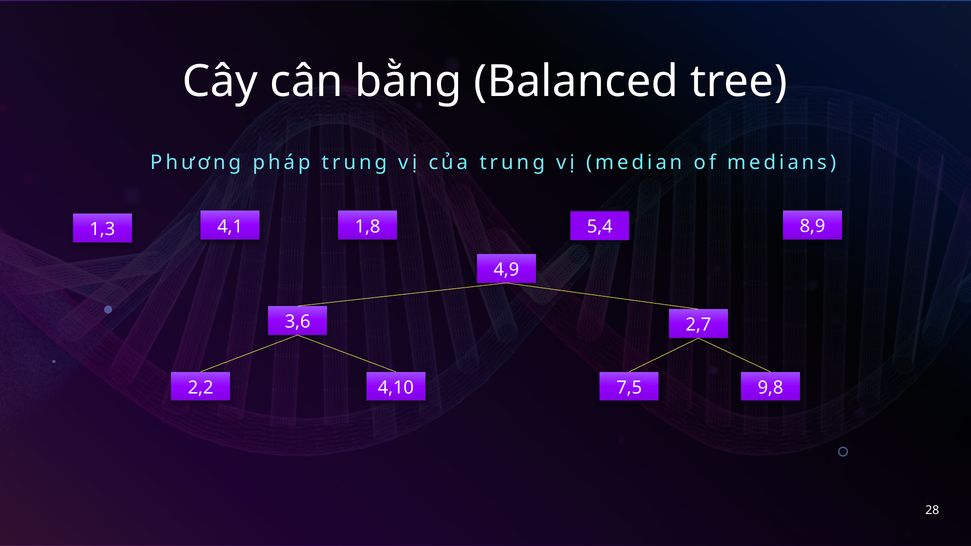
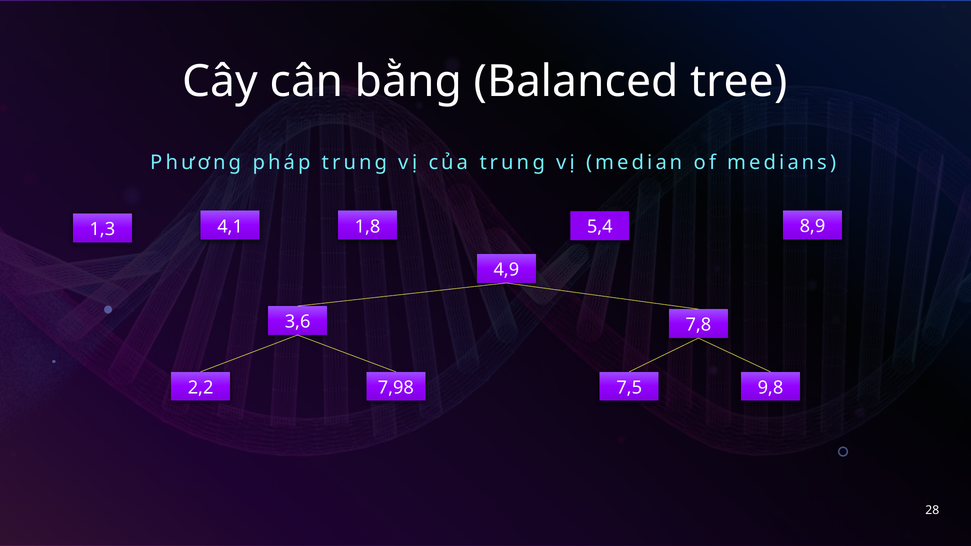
2,7: 2,7 -> 7,8 (698, 325)
4,10: 4,10 -> 7,98 (396, 388)
